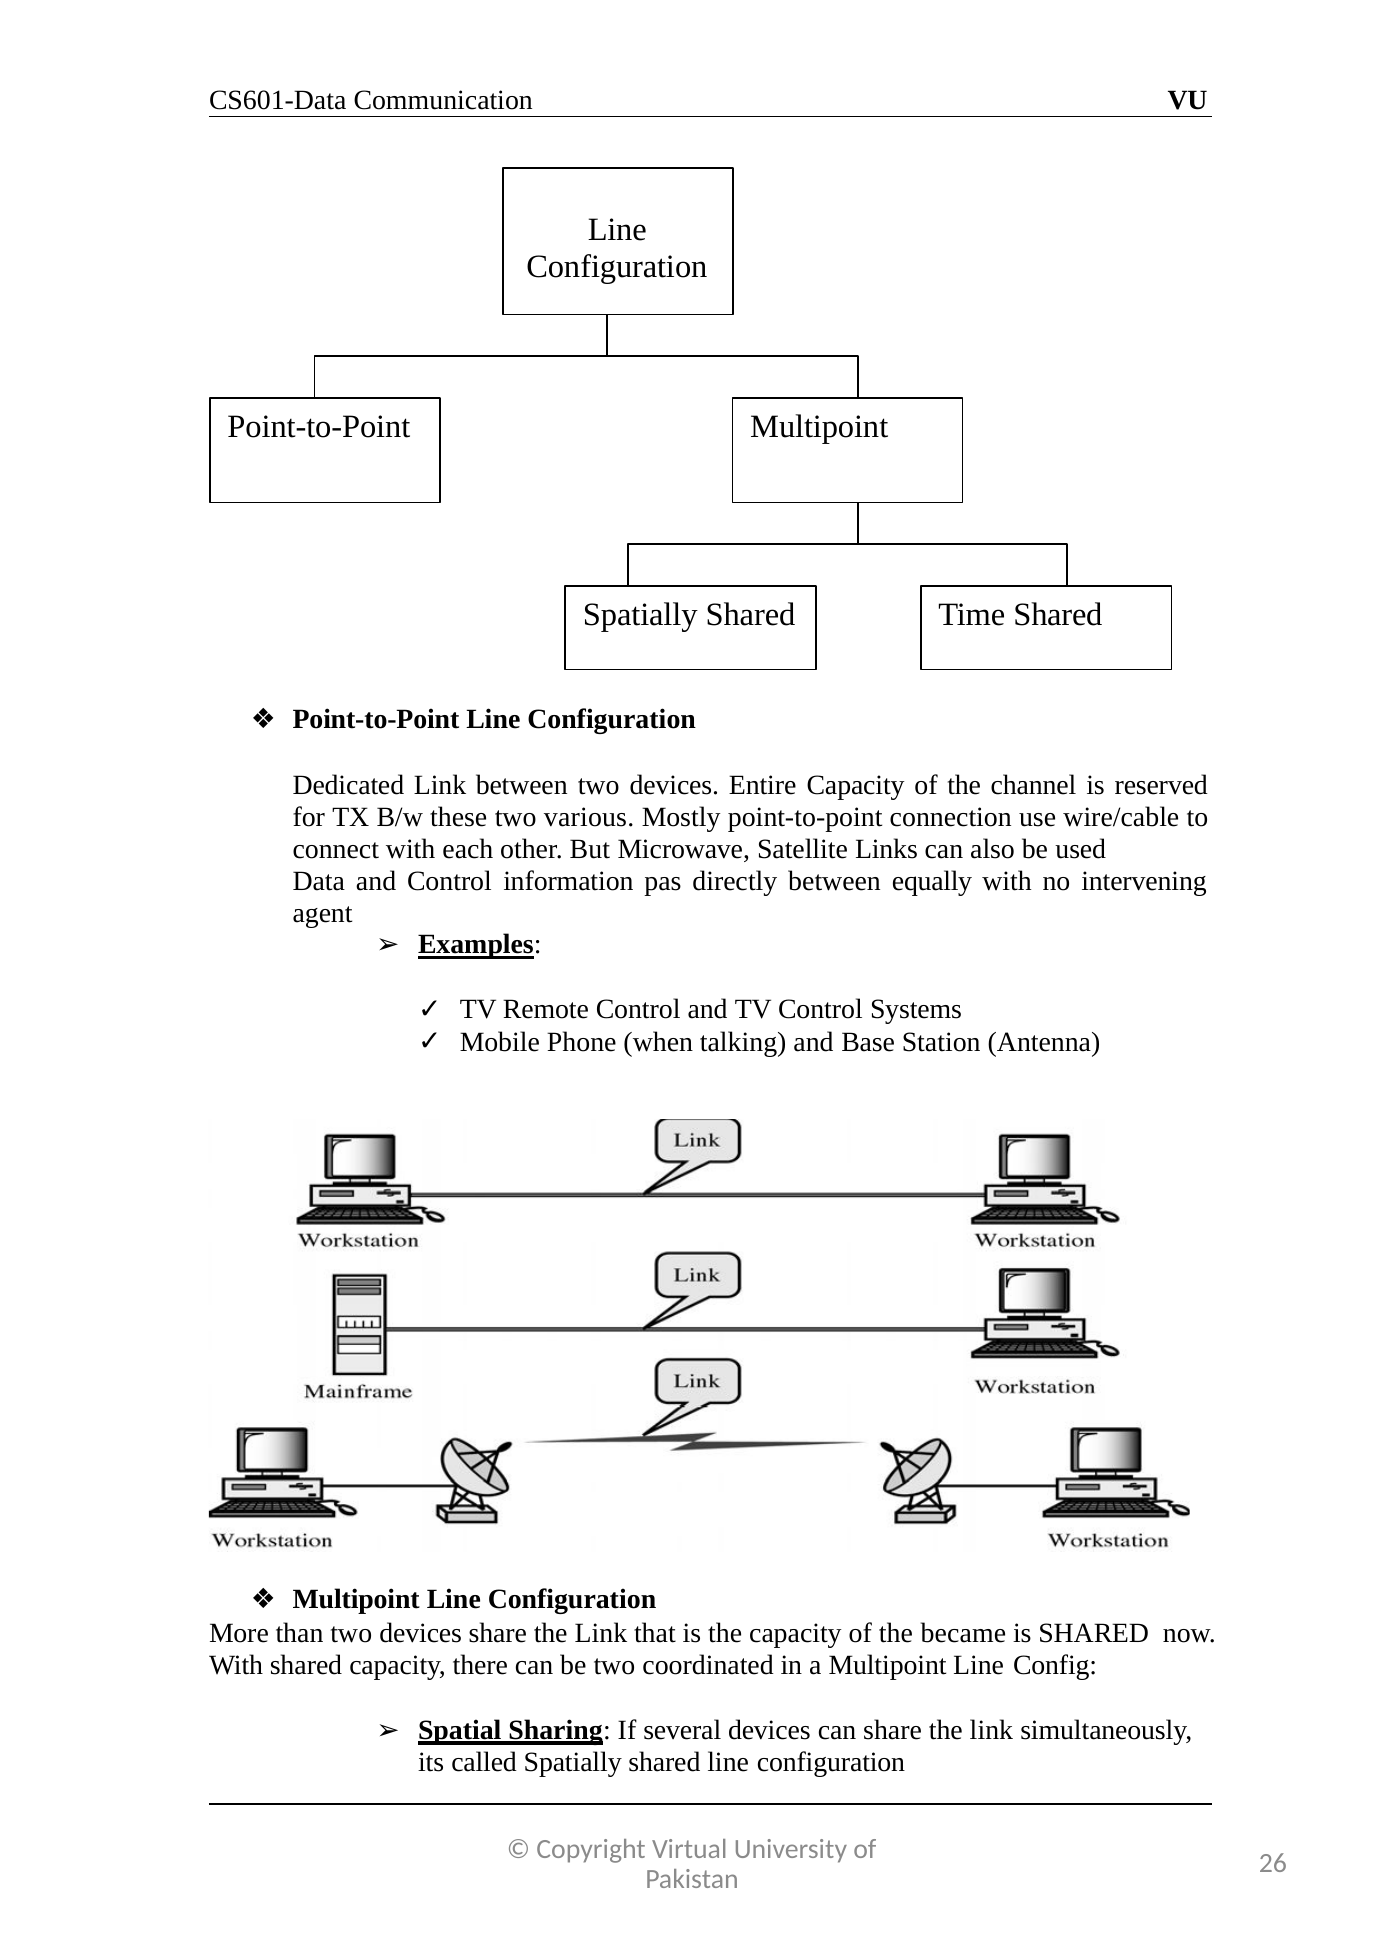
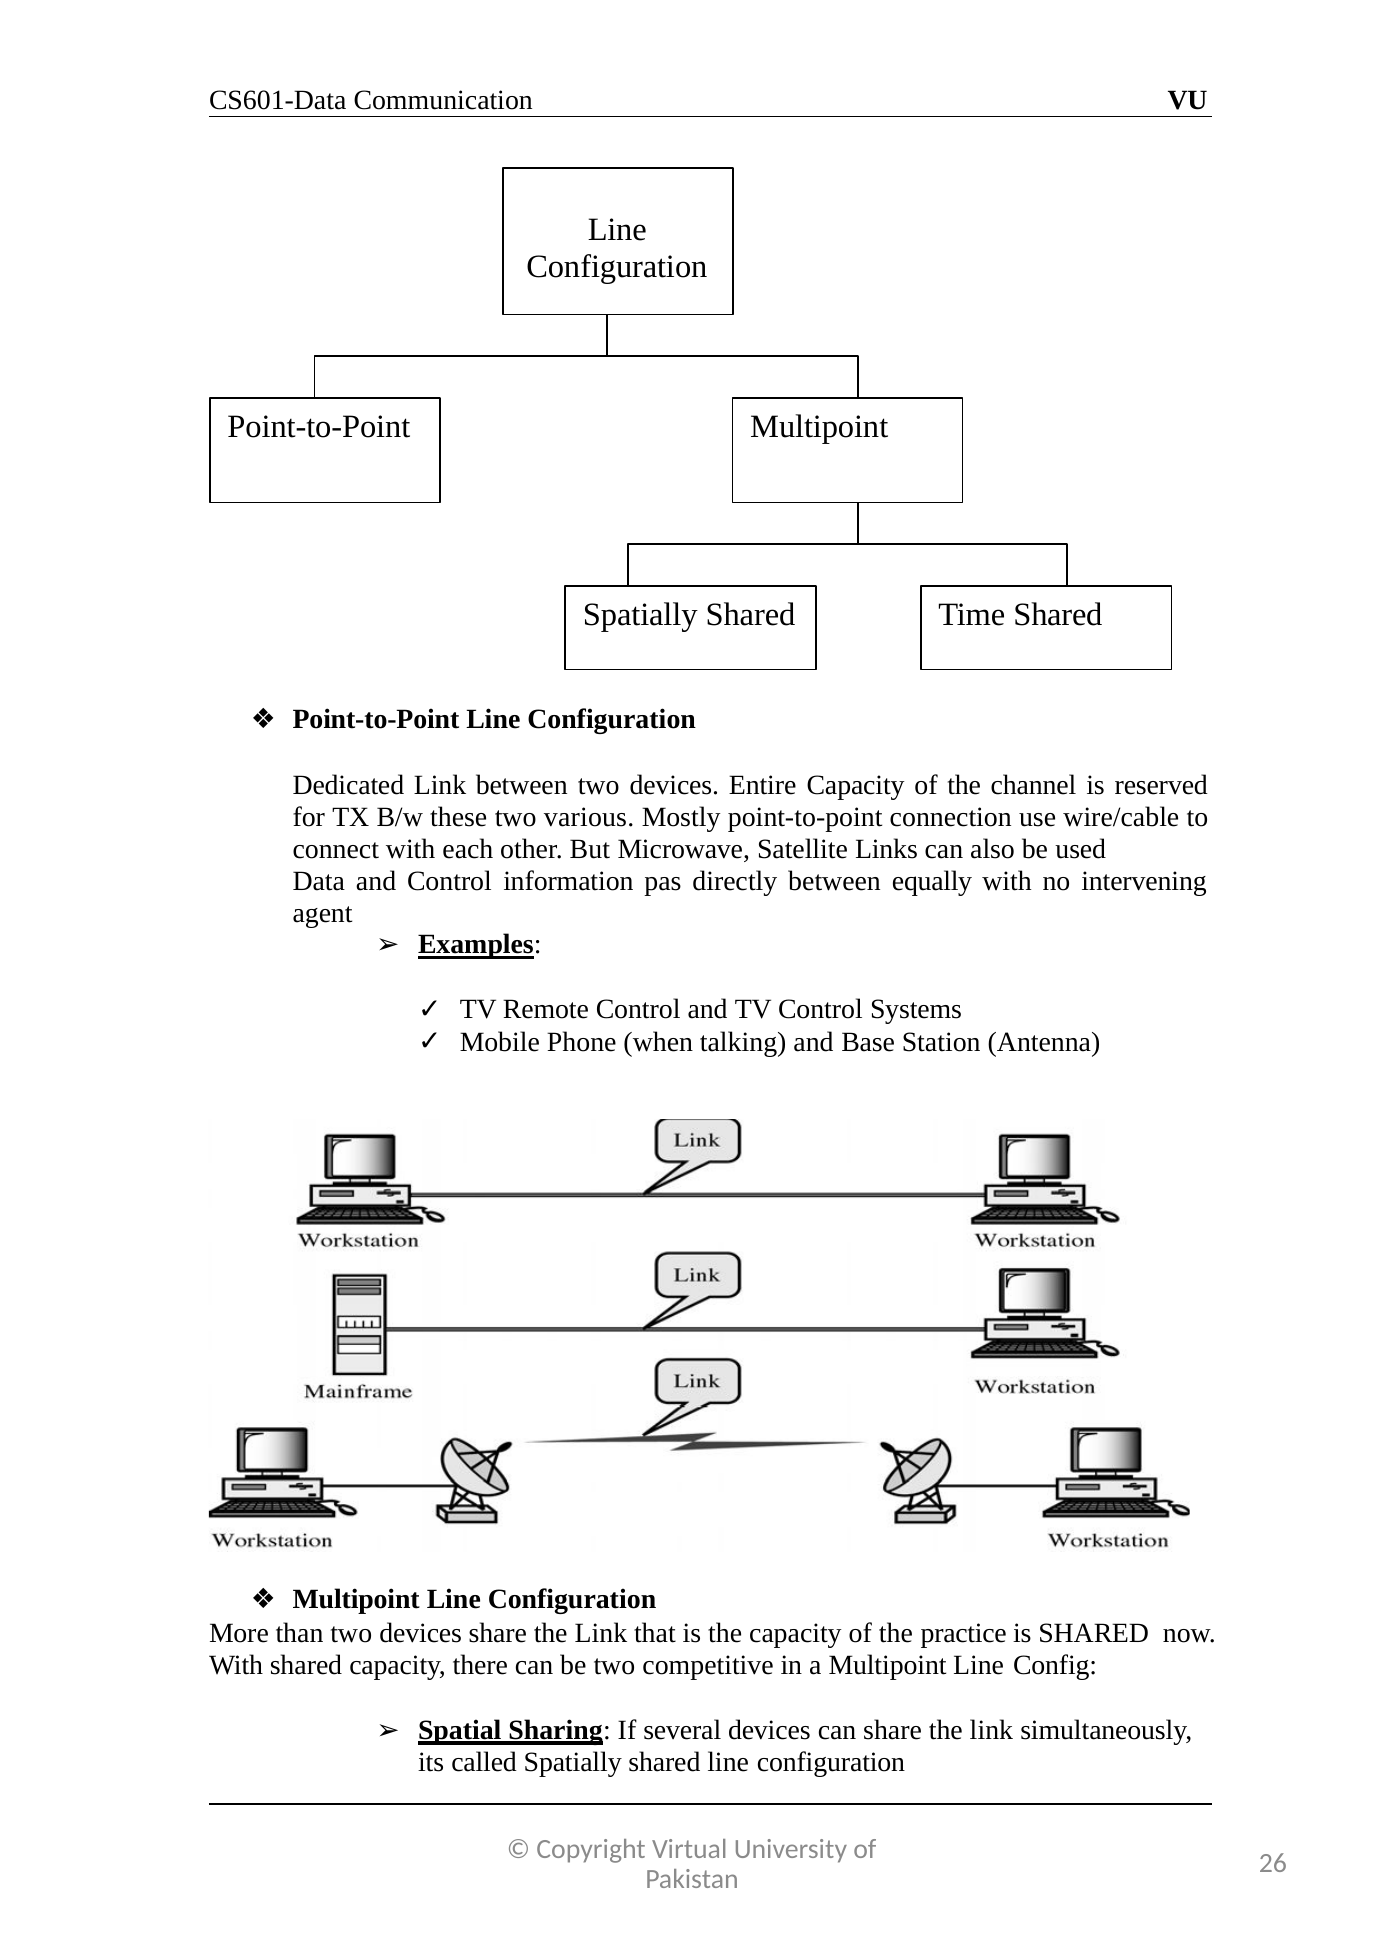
became: became -> practice (964, 1634)
coordinated: coordinated -> competitive (708, 1666)
